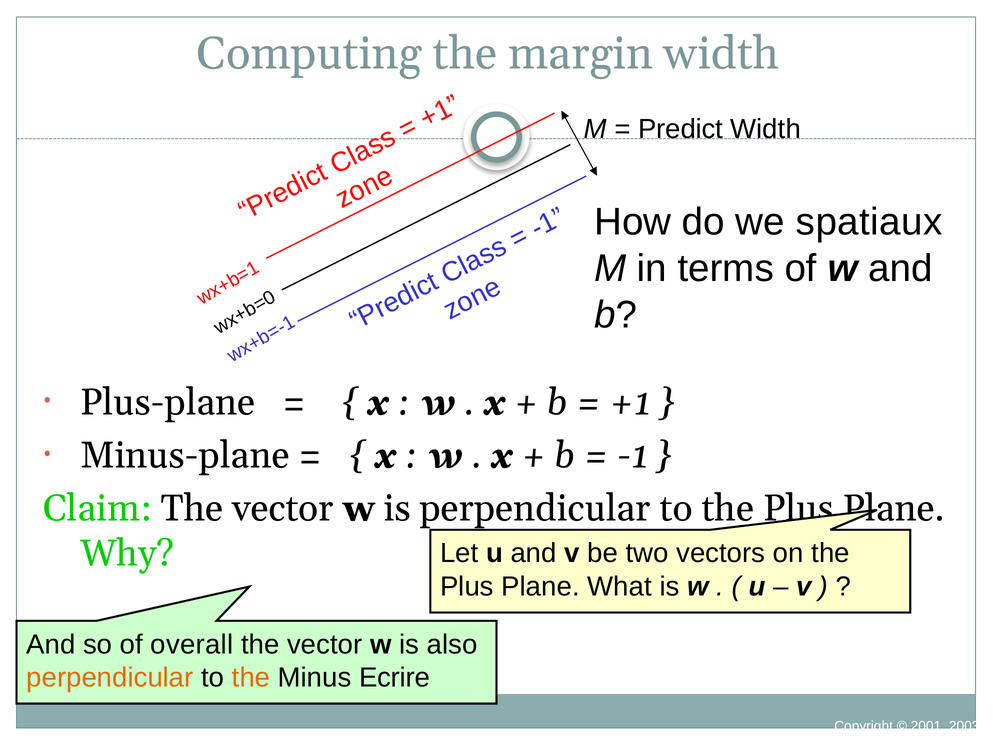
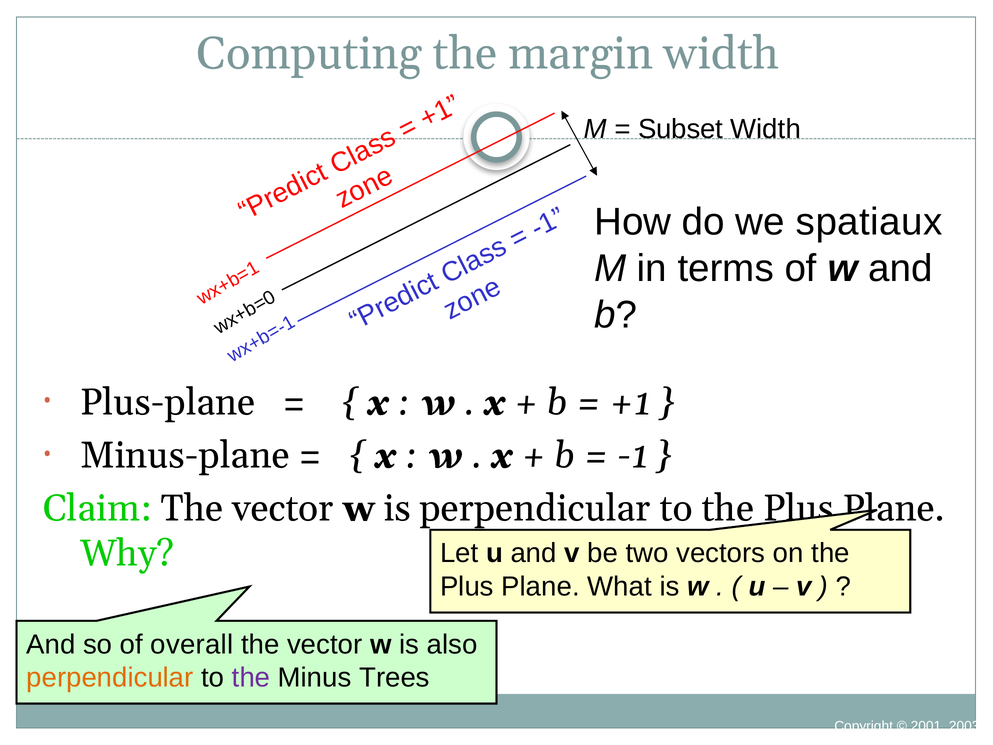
Predict: Predict -> Subset (681, 129)
the colour: orange -> purple (251, 677)
Ecrire: Ecrire -> Trees (394, 677)
